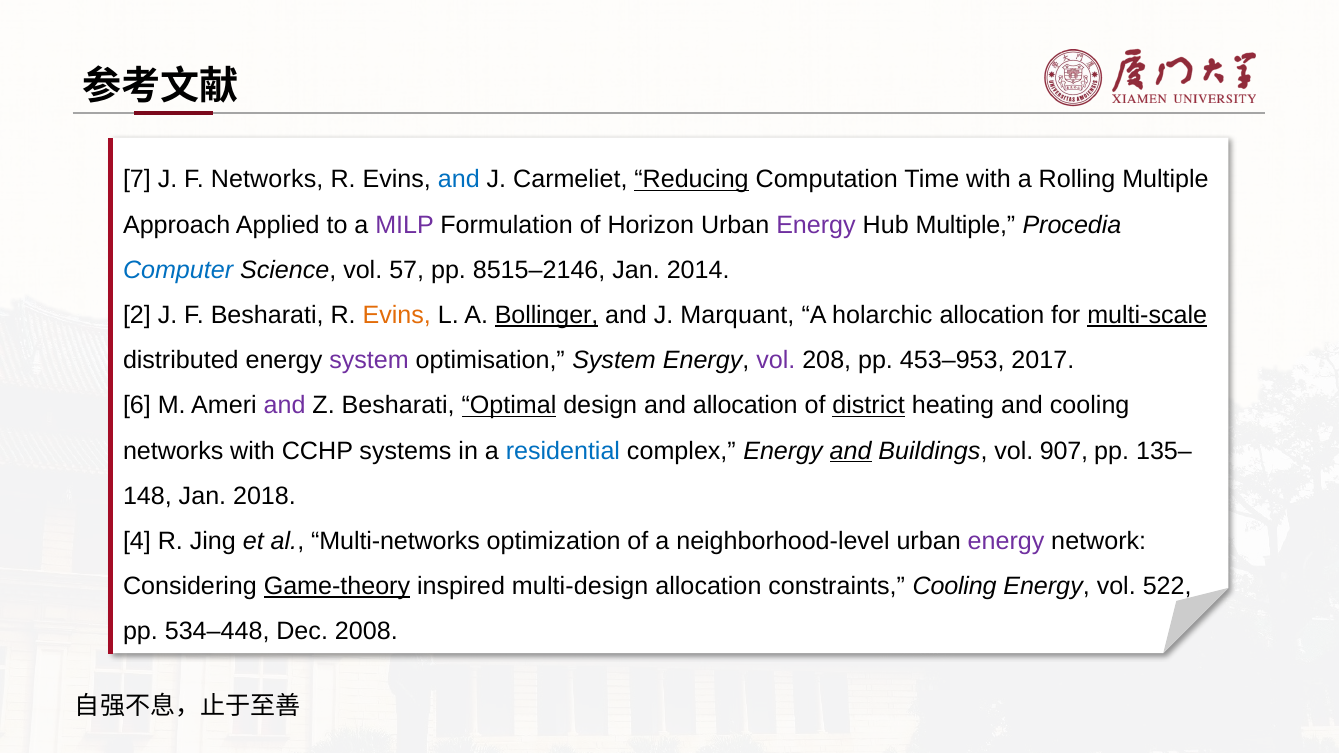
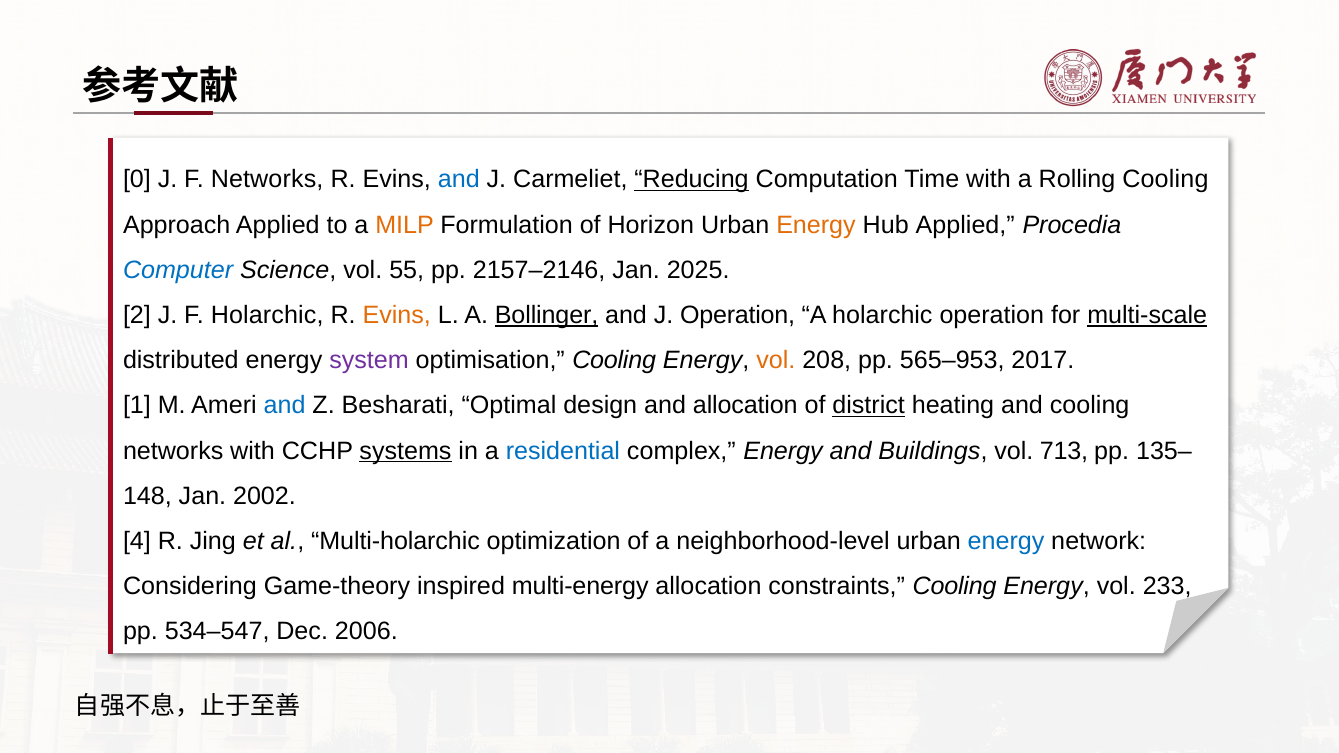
7: 7 -> 0 (137, 180)
Rolling Multiple: Multiple -> Cooling (1165, 180)
MILP colour: purple -> orange (405, 225)
Energy colour: purple -> orange (816, 225)
Hub Multiple: Multiple -> Applied (965, 225)
57: 57 -> 55 (407, 270)
8515–2146: 8515–2146 -> 2157–2146 (539, 270)
2014: 2014 -> 2025 (698, 270)
F Besharati: Besharati -> Holarchic (267, 315)
J Marquant: Marquant -> Operation (738, 315)
holarchic allocation: allocation -> operation (992, 315)
optimisation System: System -> Cooling (614, 360)
vol colour: purple -> orange (776, 360)
453–953: 453–953 -> 565–953 (952, 360)
6: 6 -> 1 (137, 406)
and colour: purple -> blue (285, 406)
Optimal underline: present -> none (509, 406)
systems underline: none -> present (405, 451)
and underline: present -> none (851, 451)
907: 907 -> 713 (1064, 451)
2018: 2018 -> 2002 (264, 496)
Multi-networks: Multi-networks -> Multi-holarchic (395, 541)
energy colour: purple -> blue (1006, 541)
Game-theory underline: present -> none (337, 586)
multi-design: multi-design -> multi-energy (580, 586)
522: 522 -> 233 (1167, 586)
534–448: 534–448 -> 534–547 (217, 632)
2008: 2008 -> 2006 (366, 632)
